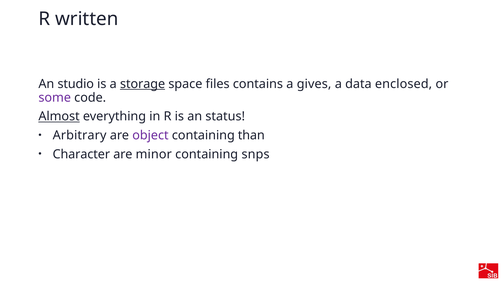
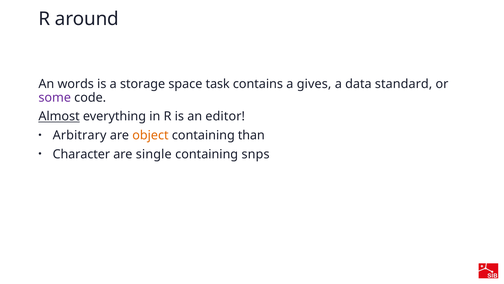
written: written -> around (87, 19)
studio: studio -> words (76, 84)
storage underline: present -> none (143, 84)
files: files -> task (218, 84)
enclosed: enclosed -> standard (404, 84)
status: status -> editor (225, 116)
object colour: purple -> orange (150, 135)
minor: minor -> single (154, 154)
